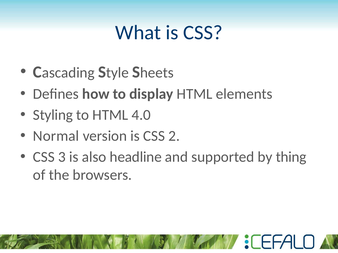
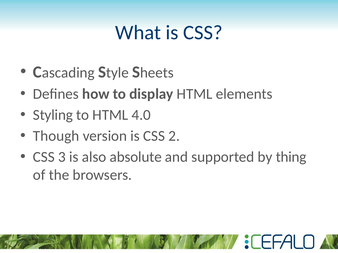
Normal: Normal -> Though (56, 136)
headline: headline -> absolute (136, 157)
